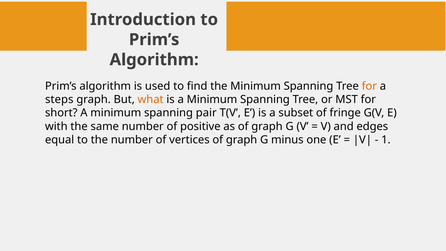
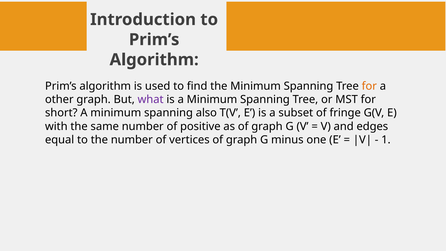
steps: steps -> other (59, 100)
what colour: orange -> purple (151, 100)
pair: pair -> also (206, 113)
